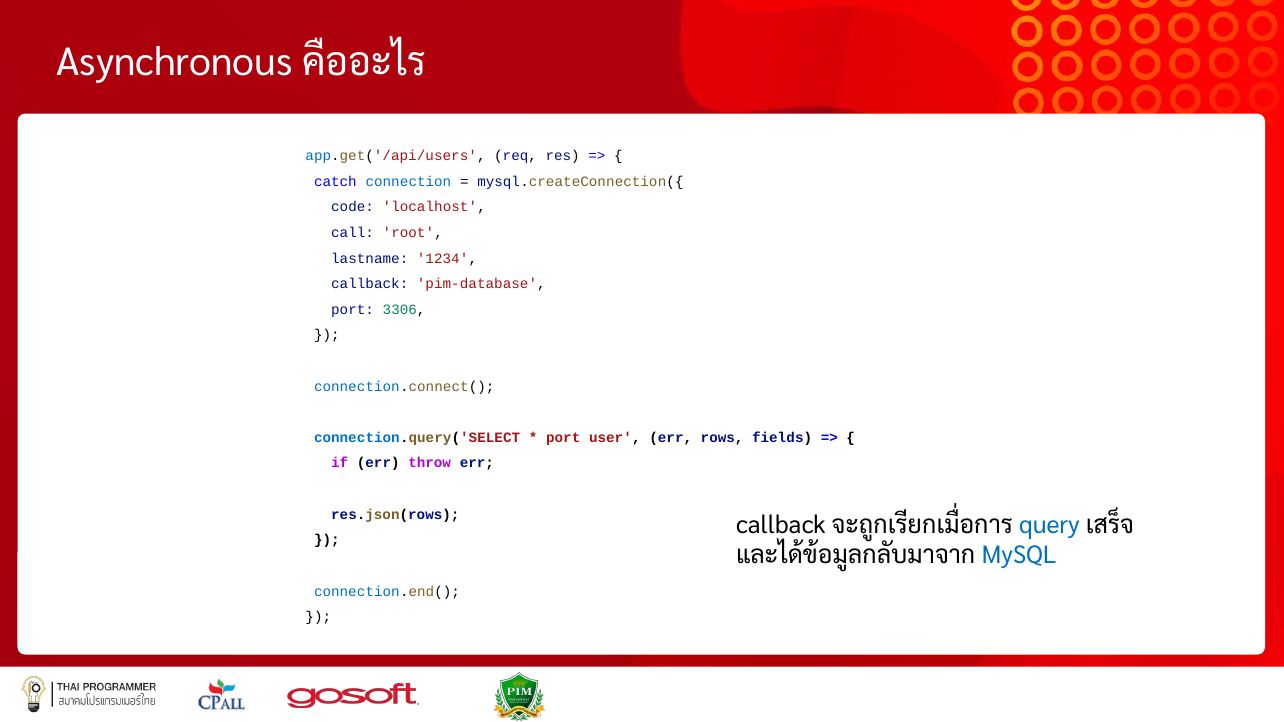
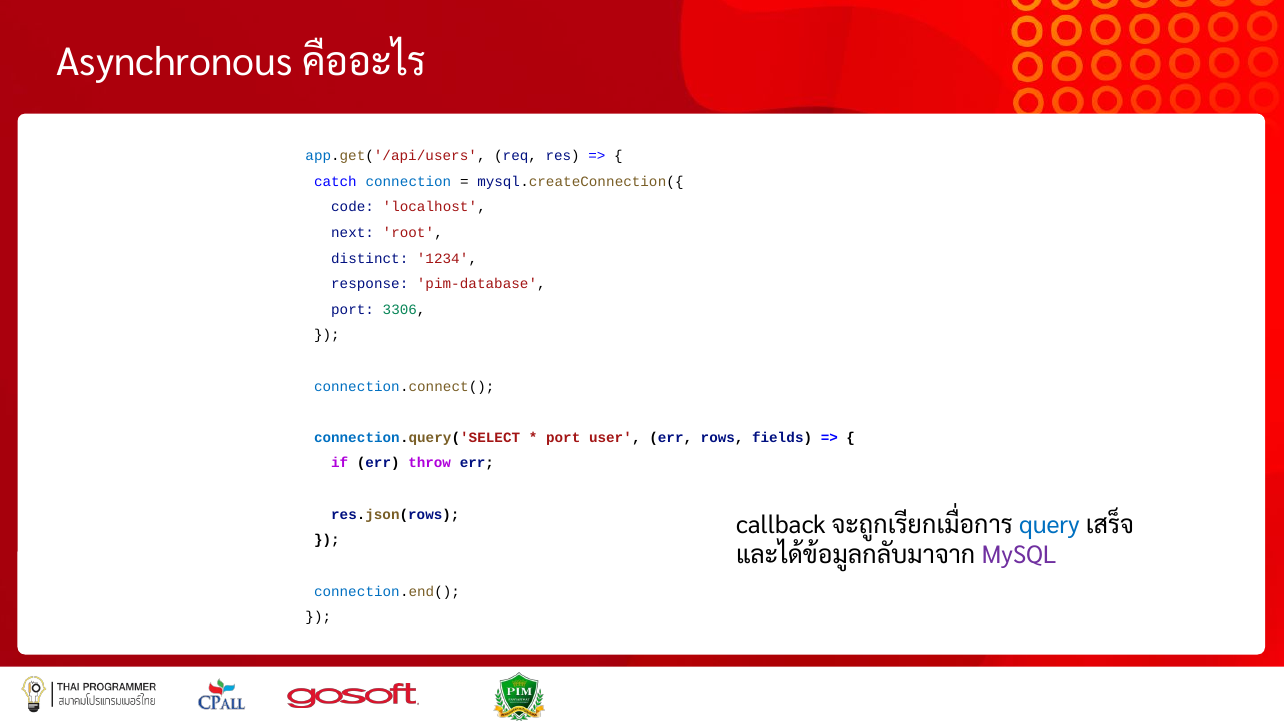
call: call -> next (353, 233)
lastname: lastname -> distinct (370, 258)
callback: callback -> response (370, 284)
MySQL colour: blue -> purple (1019, 555)
